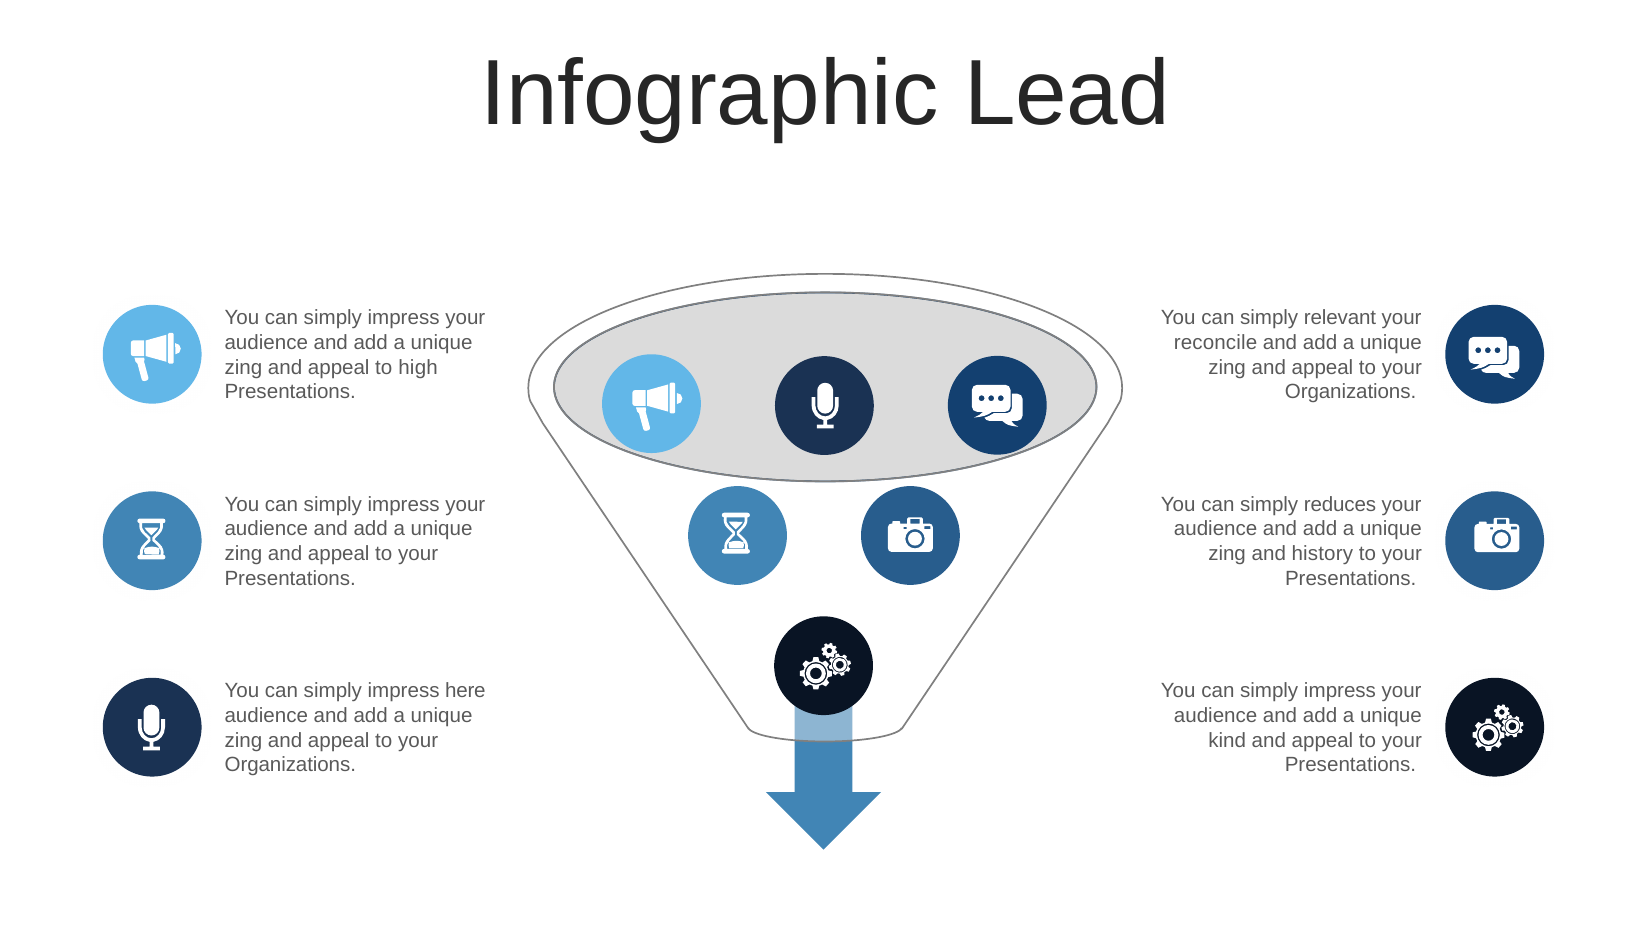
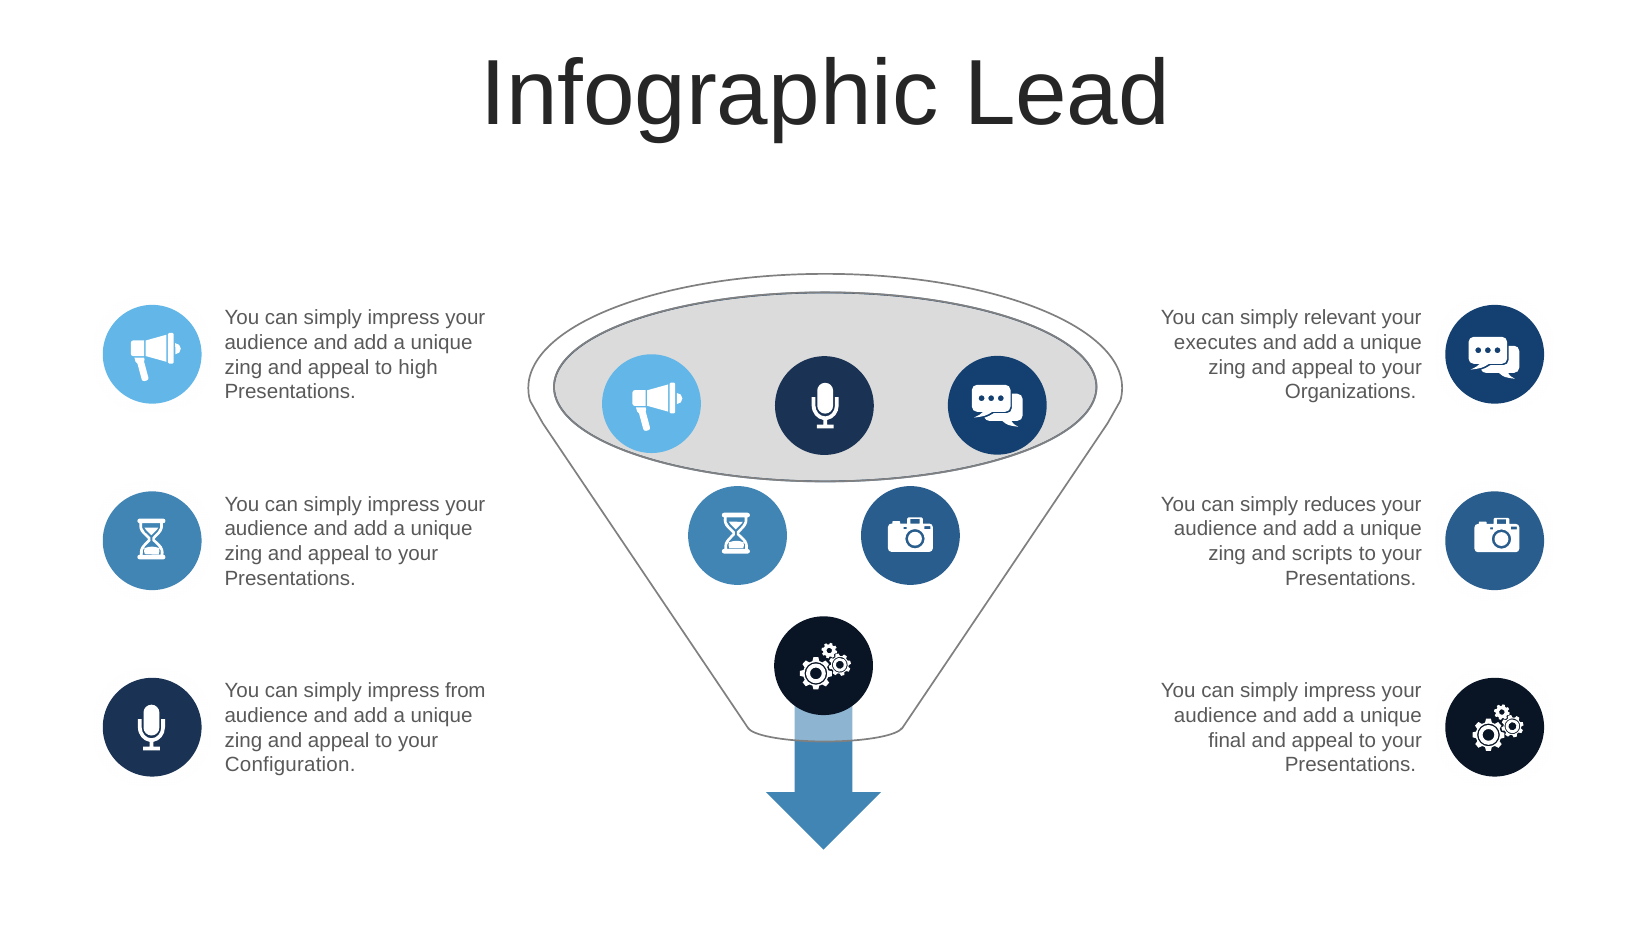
reconcile: reconcile -> executes (1216, 343)
history: history -> scripts (1322, 554)
here: here -> from (465, 691)
kind: kind -> final (1227, 741)
Organizations: Organizations -> Configuration (290, 765)
